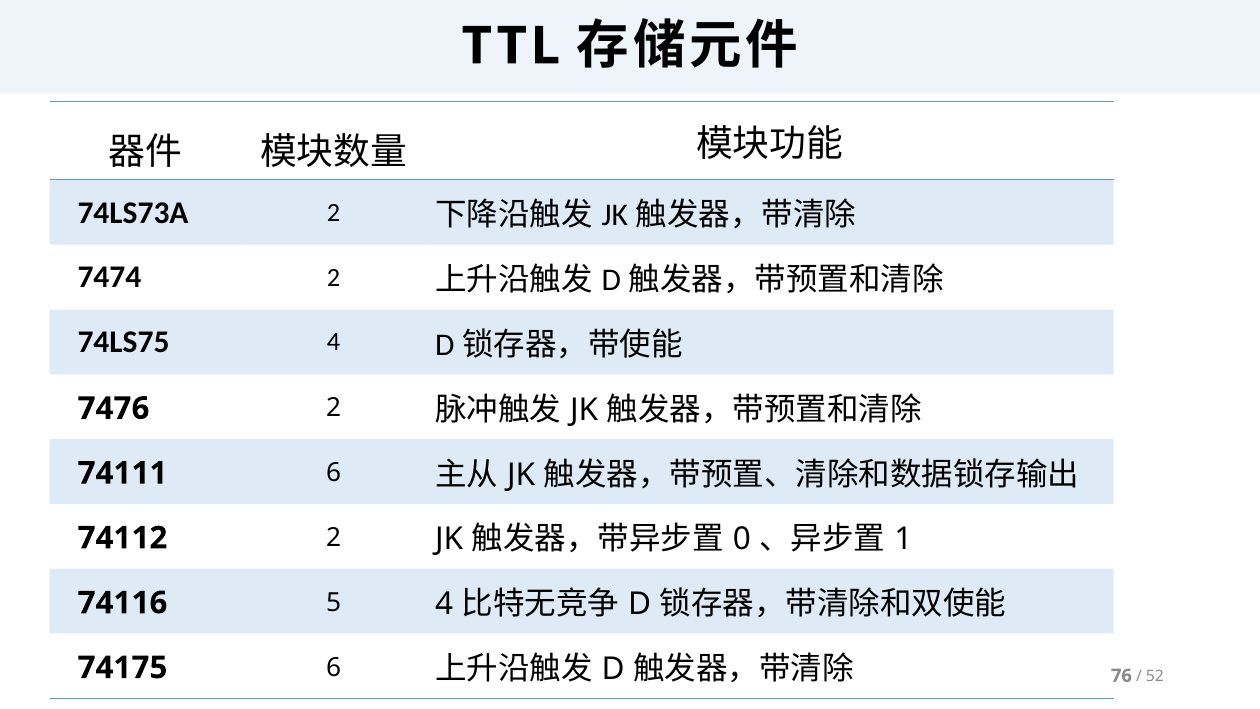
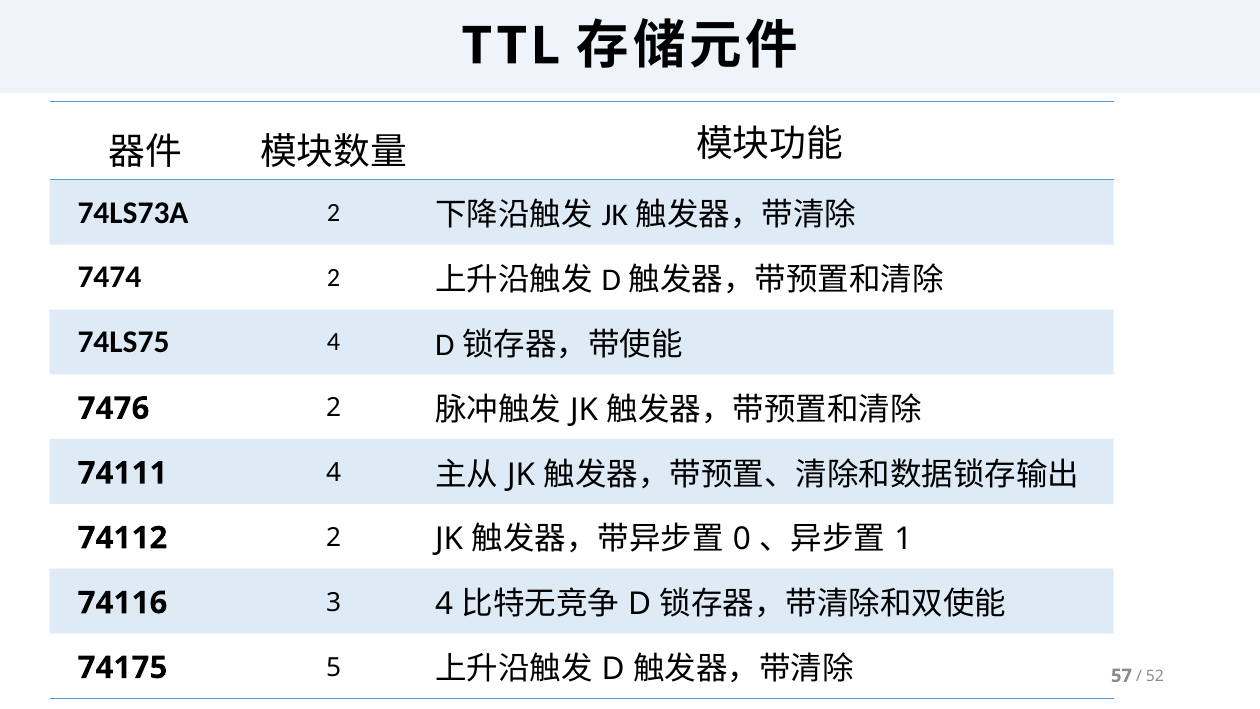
74111 6: 6 -> 4 (334, 473)
5: 5 -> 3 (334, 602)
74175 6: 6 -> 5 (334, 667)
76: 76 -> 57 (1121, 676)
